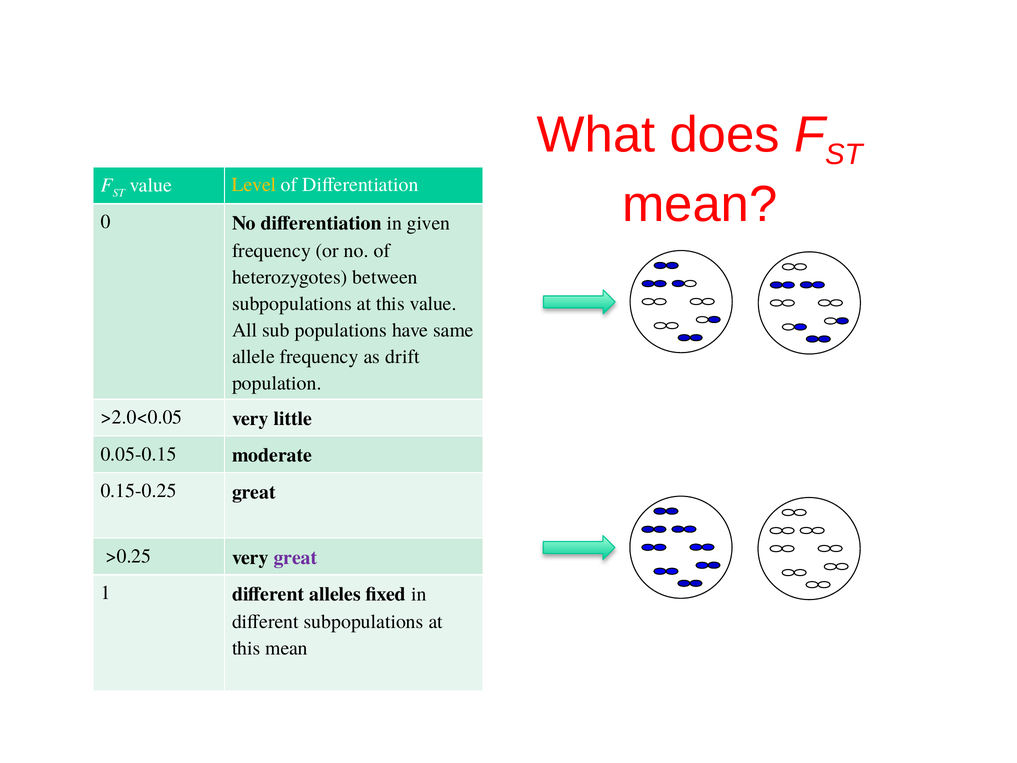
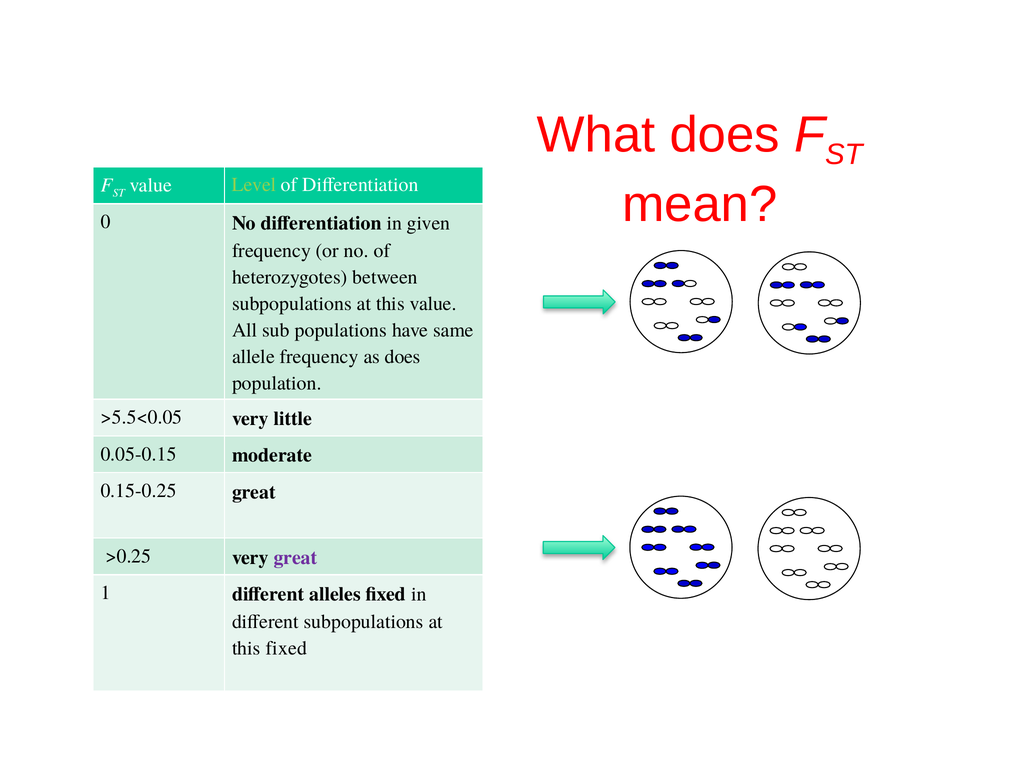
Level colour: yellow -> light green (254, 185)
as drift: drift -> does (403, 357)
>2.0<0.05: >2.0<0.05 -> >5.5<0.05 (141, 417)
this mean: mean -> fixed (286, 648)
